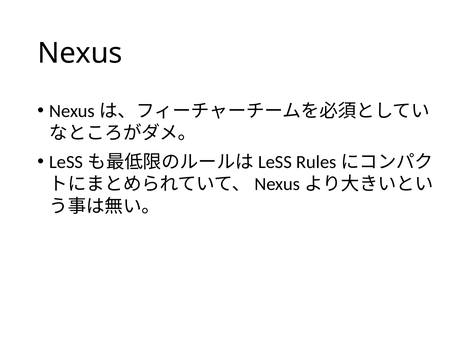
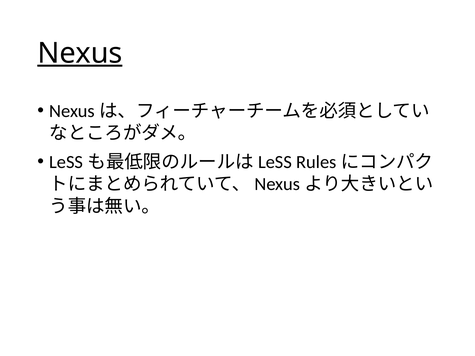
Nexus underline: none -> present (80, 53)
